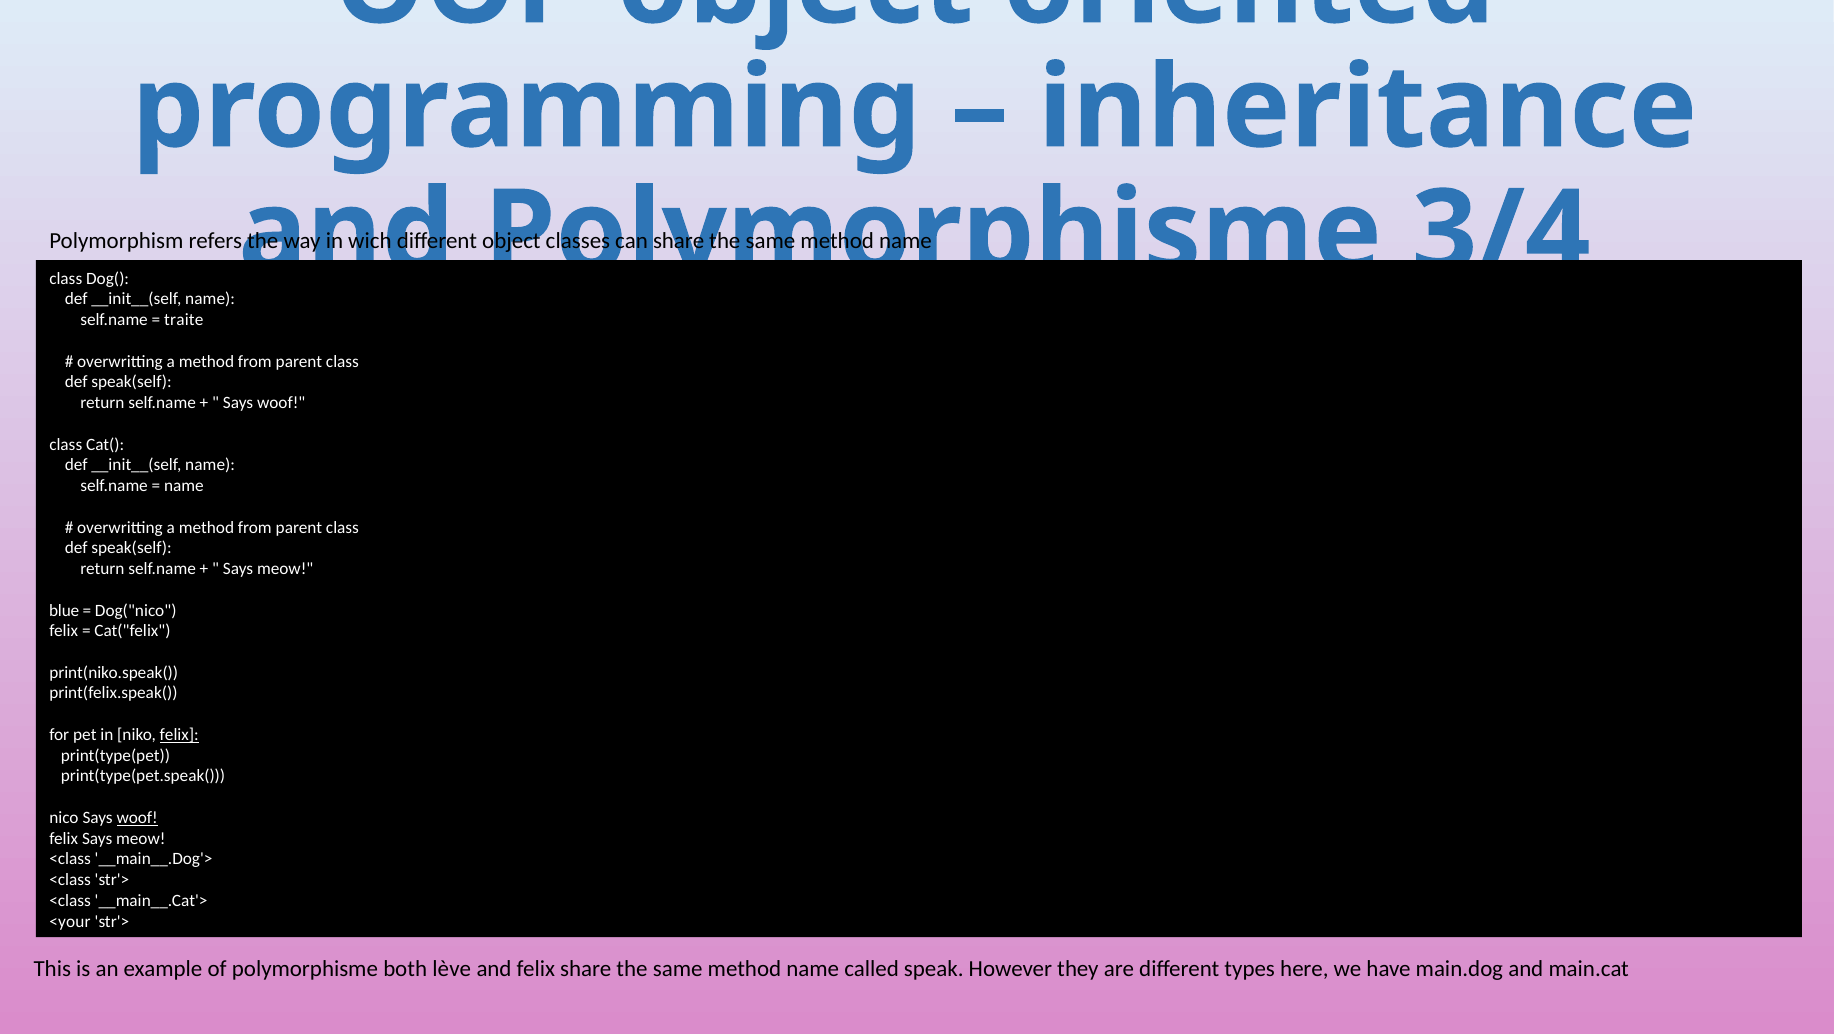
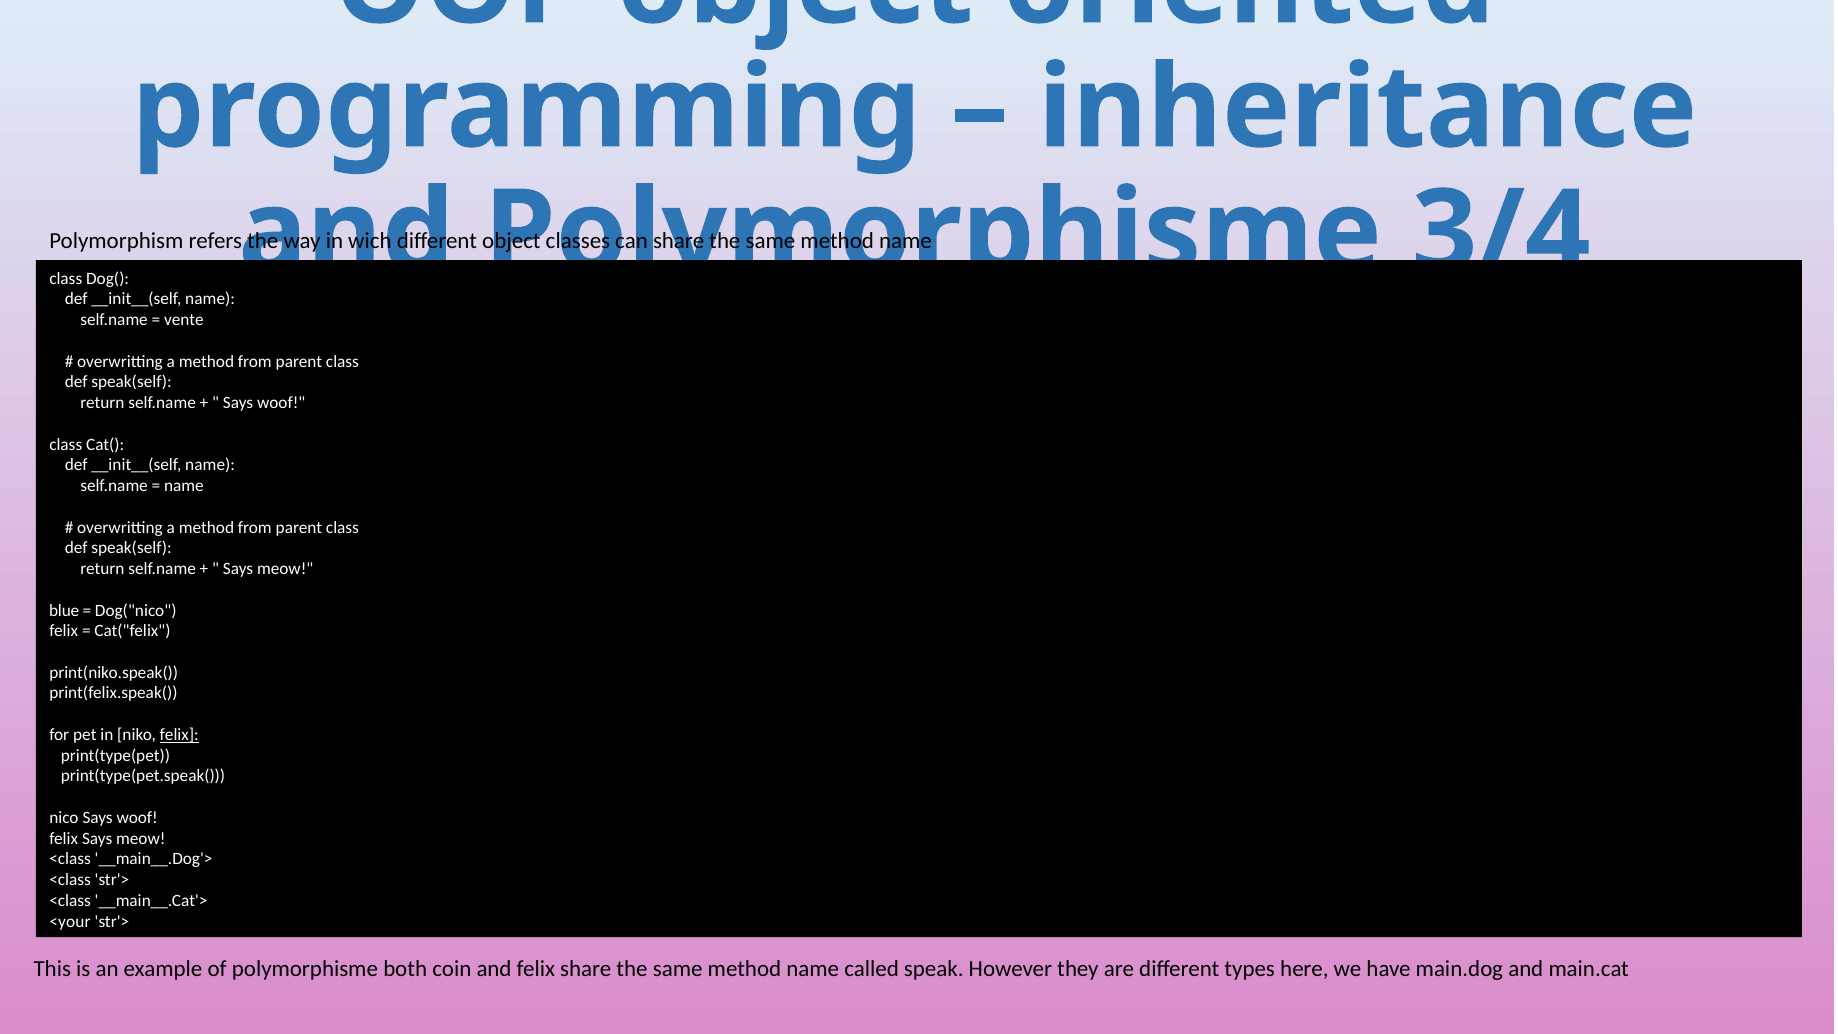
traite: traite -> vente (184, 320)
woof underline: present -> none (137, 818)
lève: lève -> coin (452, 968)
